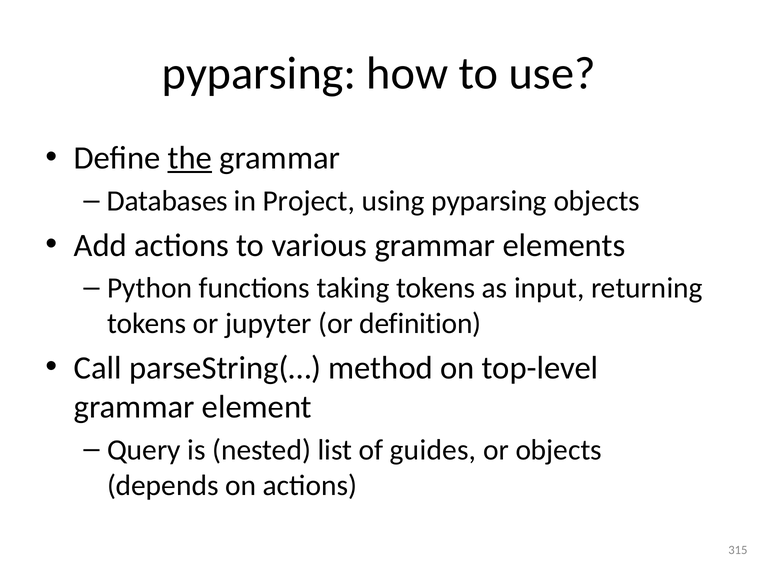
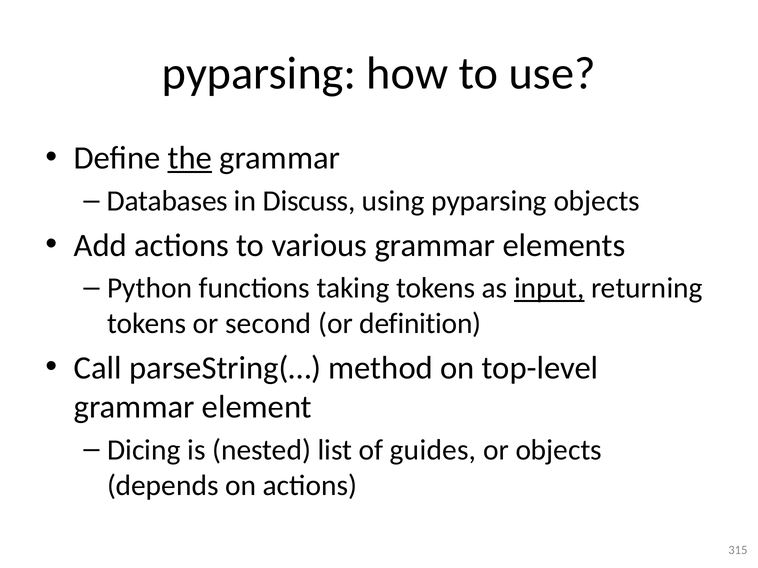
Project: Project -> Discuss (309, 201)
input underline: none -> present (549, 289)
jupyter: jupyter -> second (268, 324)
Query: Query -> Dicing (144, 450)
